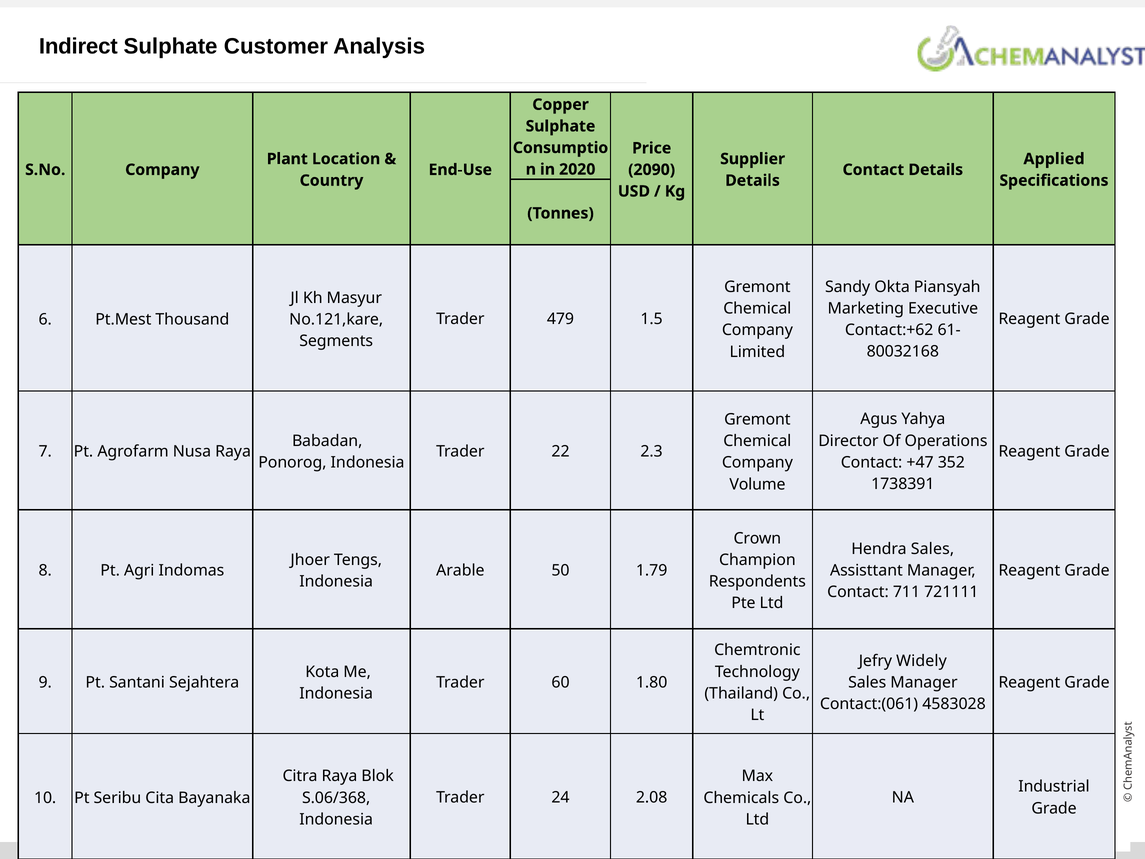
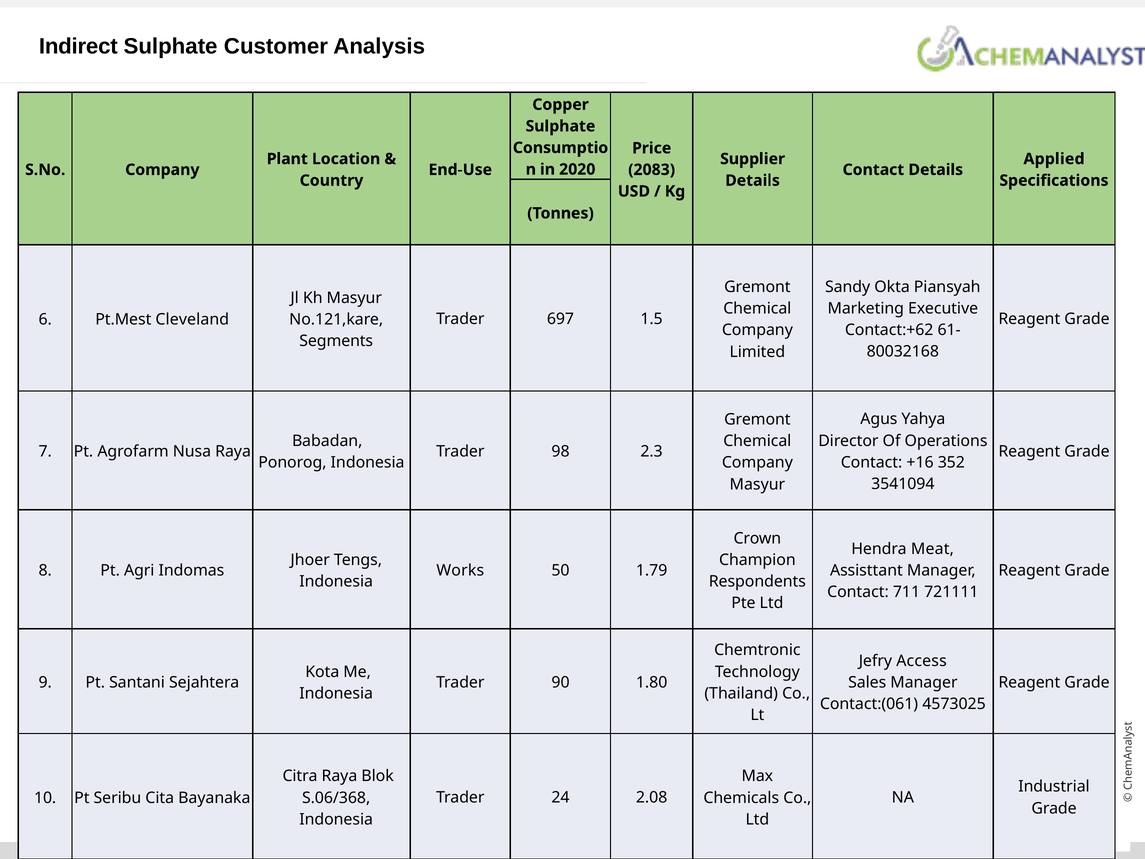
2090: 2090 -> 2083 (652, 170)
479: 479 -> 697 (561, 319)
Thousand: Thousand -> Cleveland (192, 319)
22: 22 -> 98 (561, 451)
+47: +47 -> +16 (920, 462)
1738391: 1738391 -> 3541094 (903, 484)
Volume: Volume -> Masyur (757, 484)
Hendra Sales: Sales -> Meat (932, 549)
Arable: Arable -> Works (460, 570)
Widely: Widely -> Access (922, 661)
60: 60 -> 90 (561, 682)
4583028: 4583028 -> 4573025 (954, 704)
